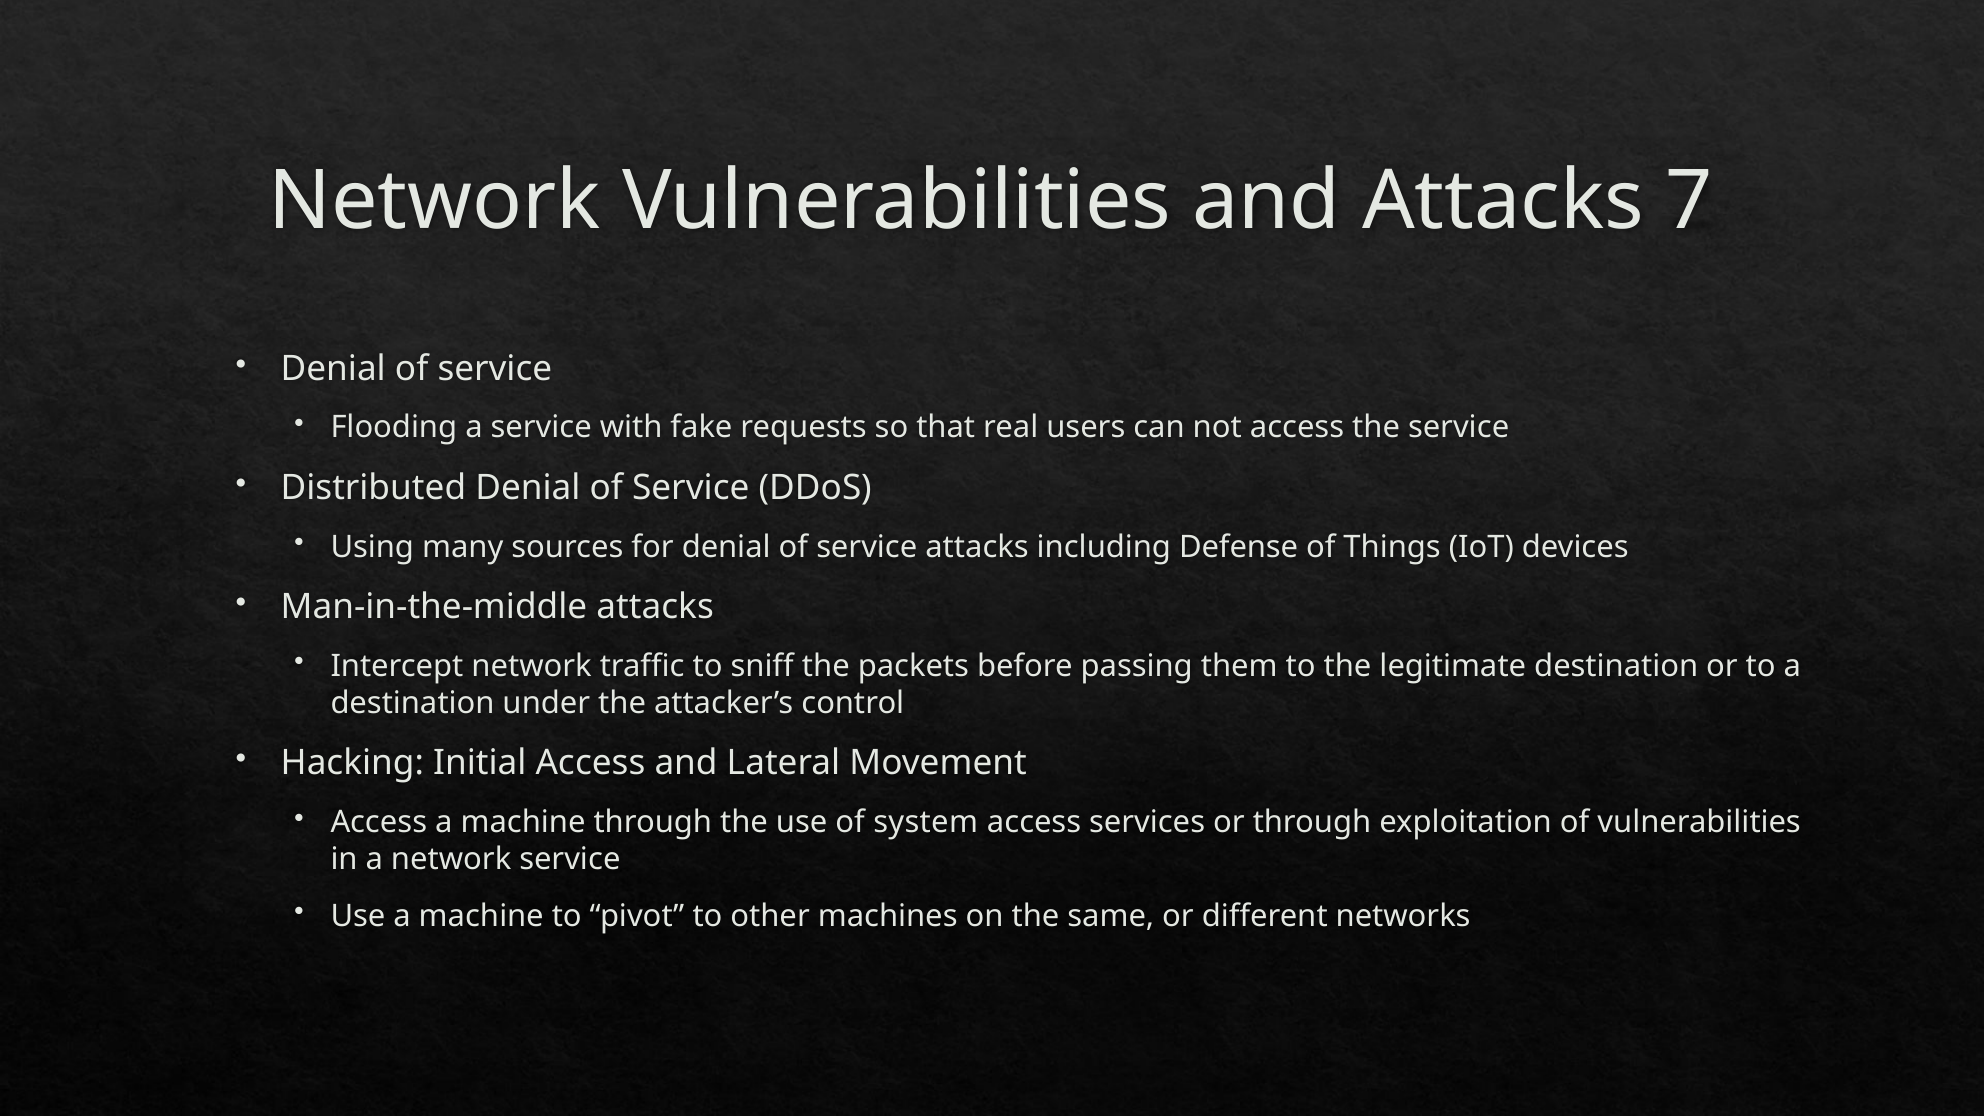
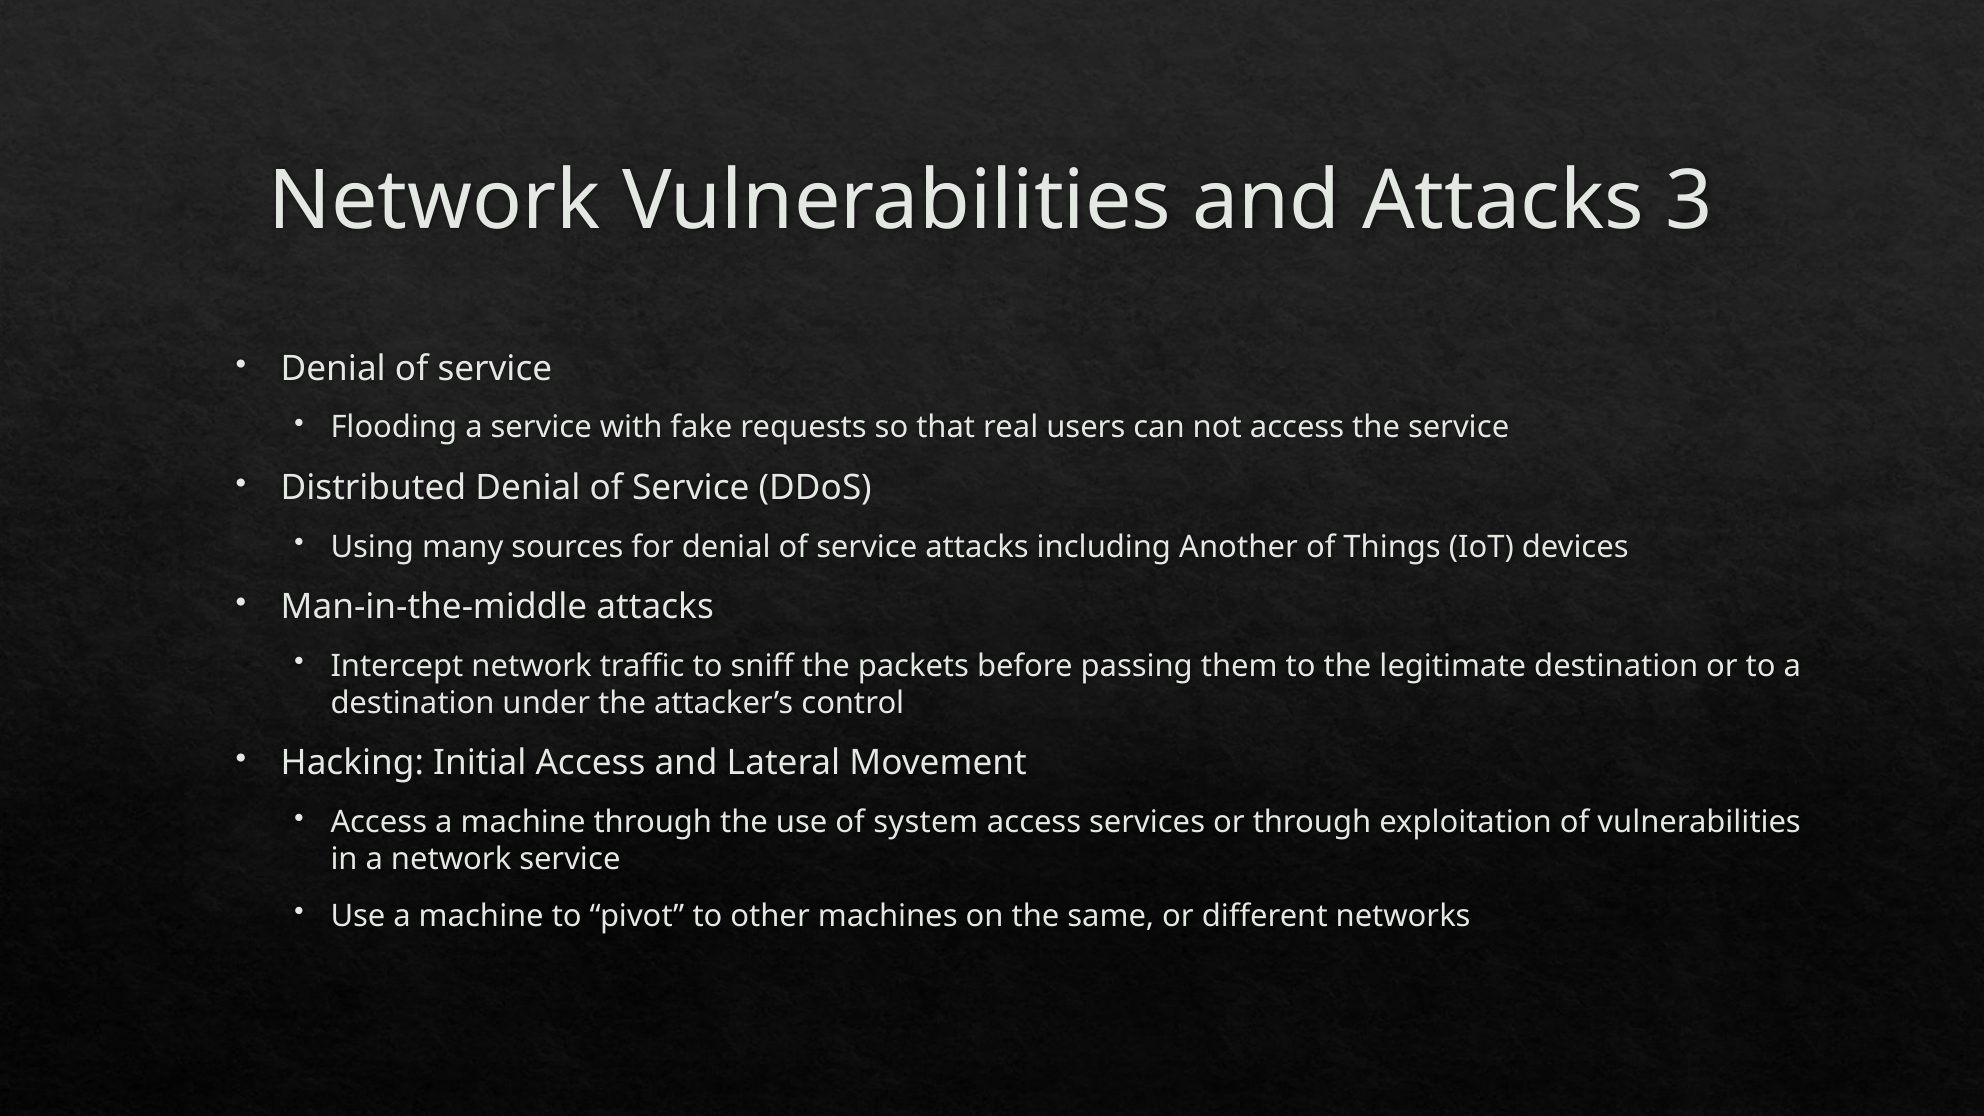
7: 7 -> 3 (1689, 201)
Defense: Defense -> Another (1239, 547)
